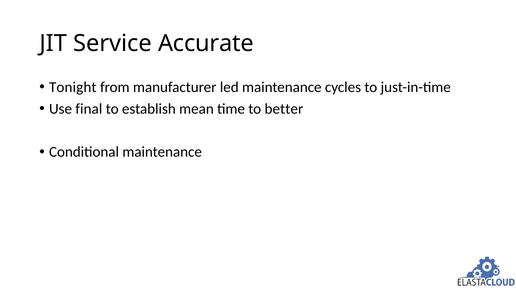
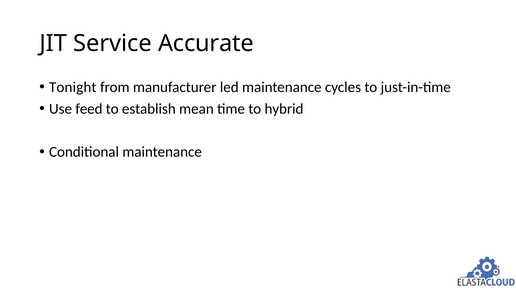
final: final -> feed (89, 109)
better: better -> hybrid (284, 109)
